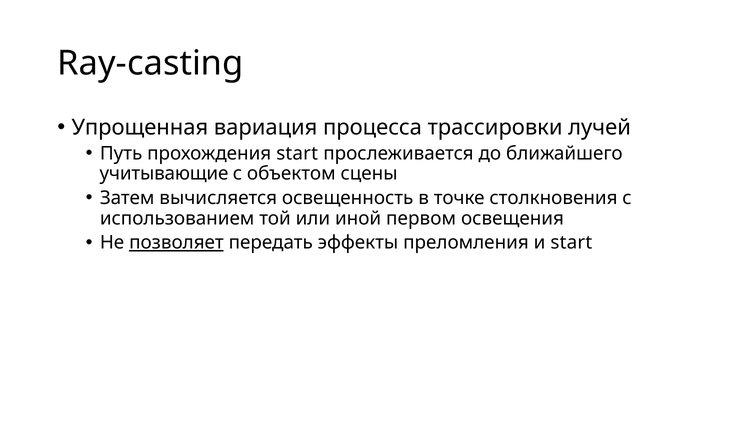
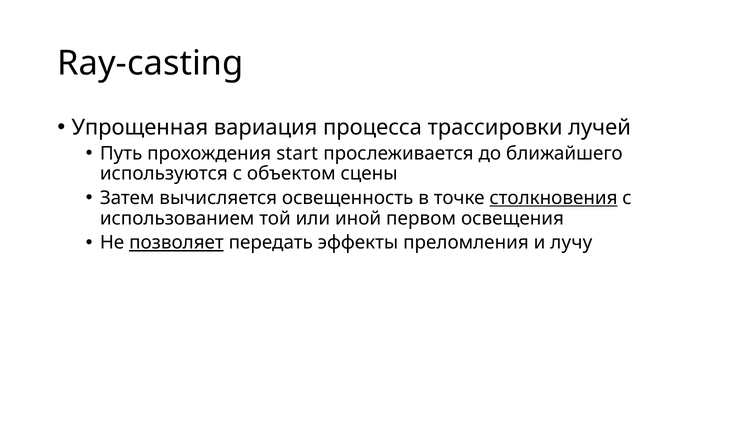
учитывающие: учитывающие -> используются (164, 174)
столкновения underline: none -> present (553, 198)
и start: start -> лучу (571, 243)
